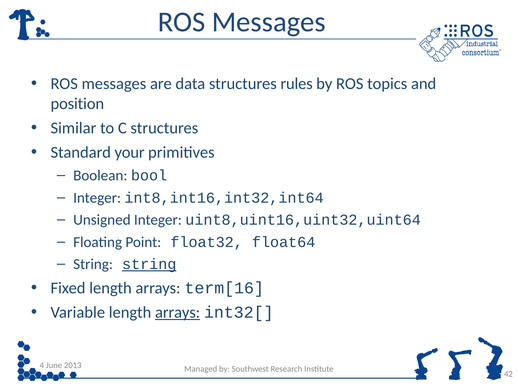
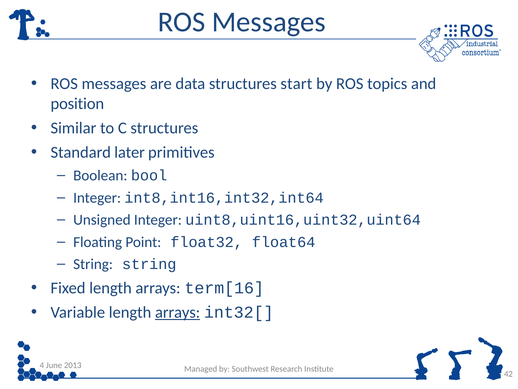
rules: rules -> start (296, 84)
your: your -> later (130, 152)
string underline: present -> none (149, 264)
